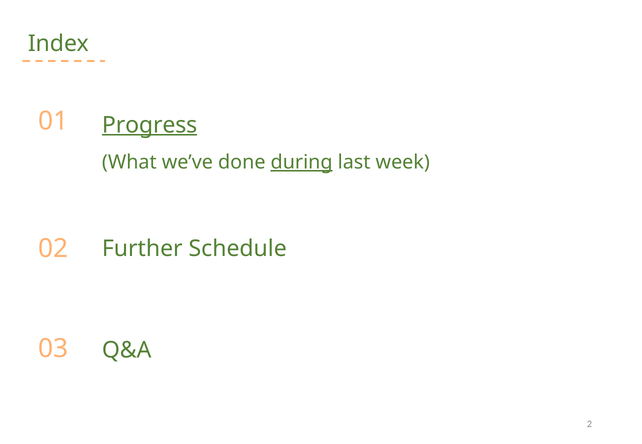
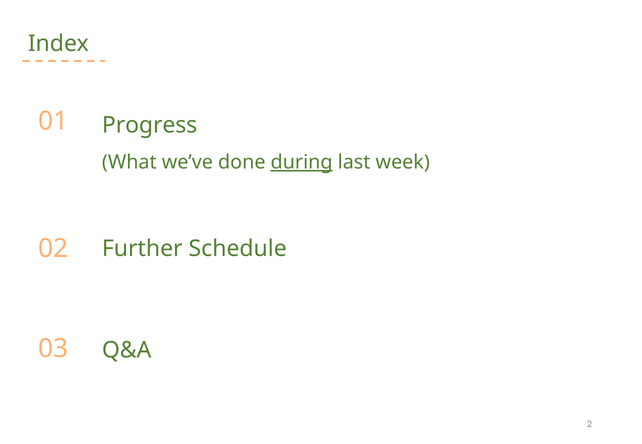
Progress underline: present -> none (150, 125)
